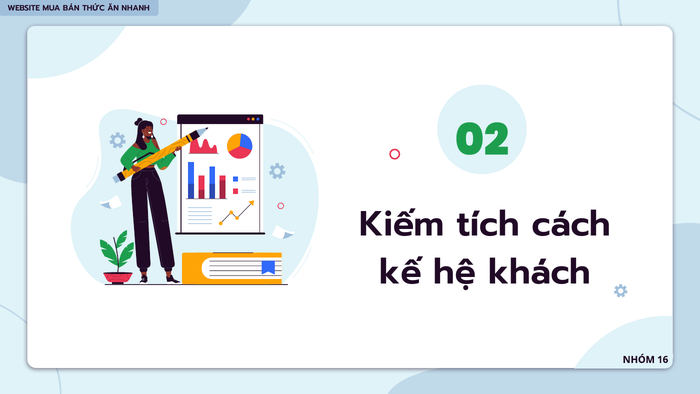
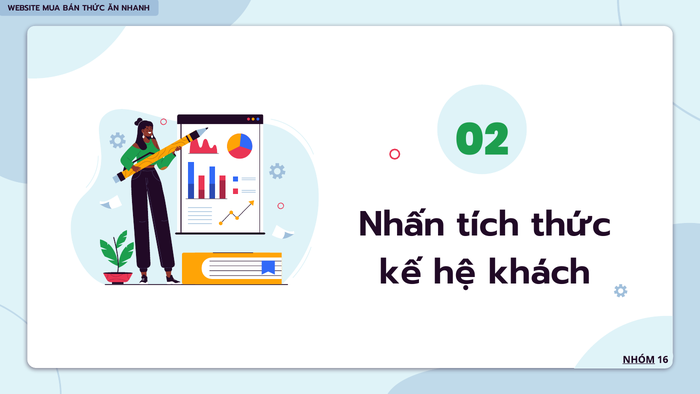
Kiếm: Kiếm -> Nhấn (402, 224)
tích cách: cách -> thức (571, 224)
NHÓM underline: none -> present (639, 359)
